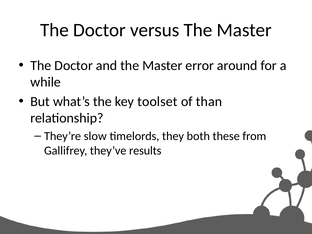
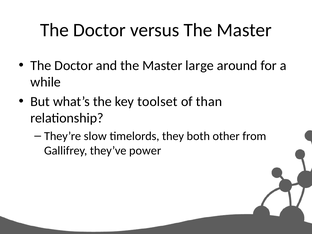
error: error -> large (200, 65)
these: these -> other (226, 136)
results: results -> power (145, 151)
